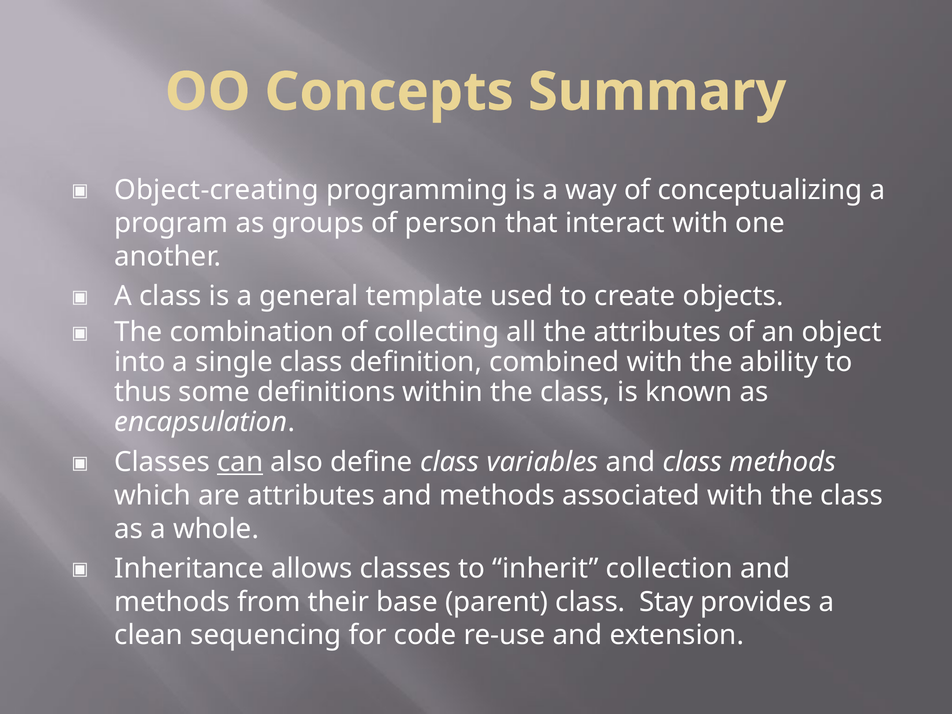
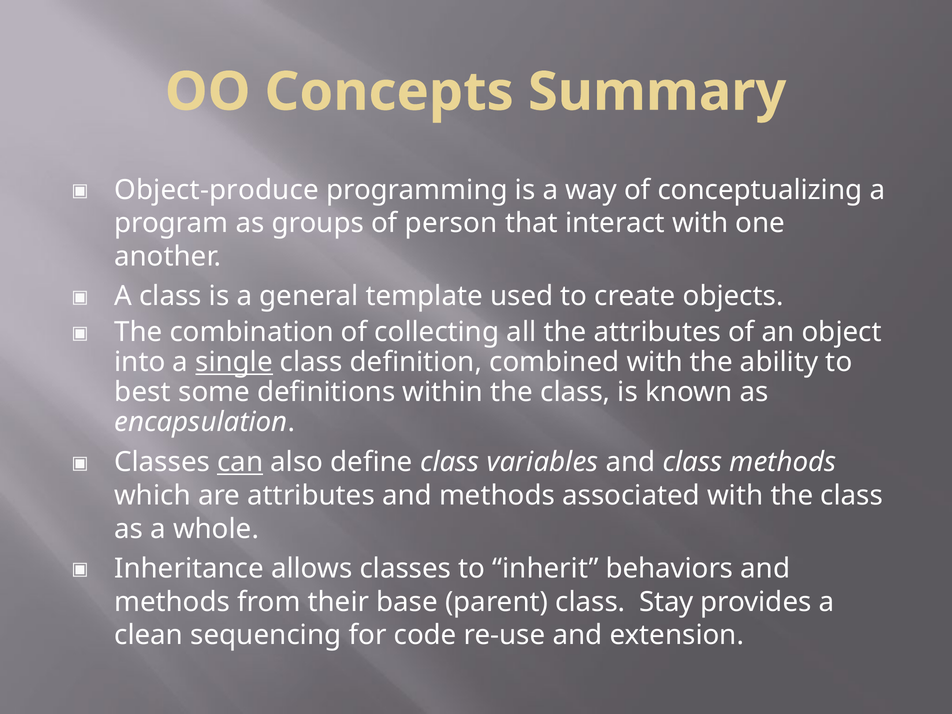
Object-creating: Object-creating -> Object-produce (217, 190)
single underline: none -> present (234, 362)
thus: thus -> best (143, 392)
collection: collection -> behaviors (669, 569)
